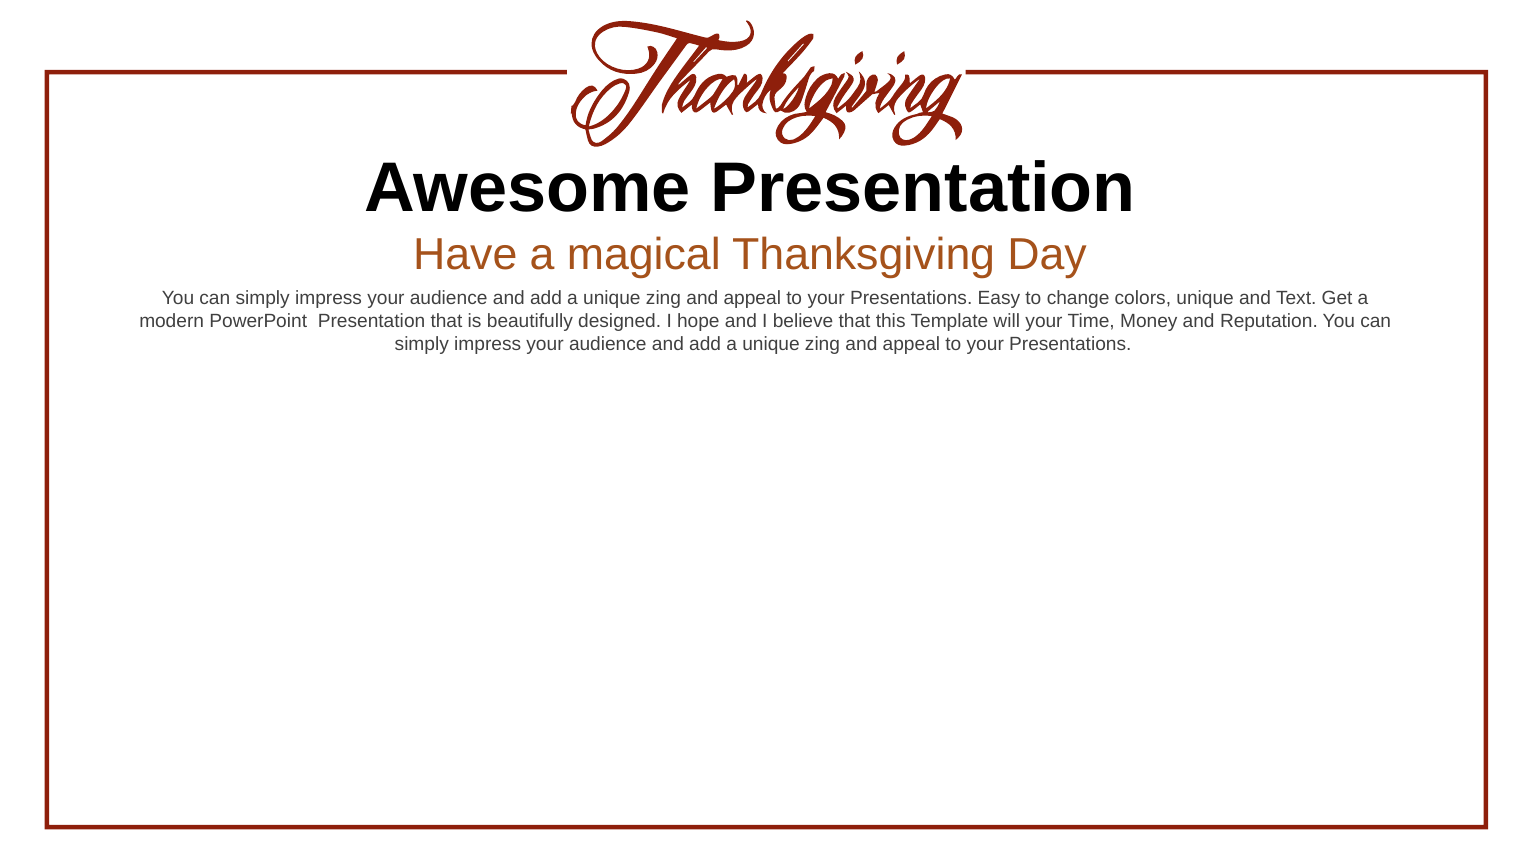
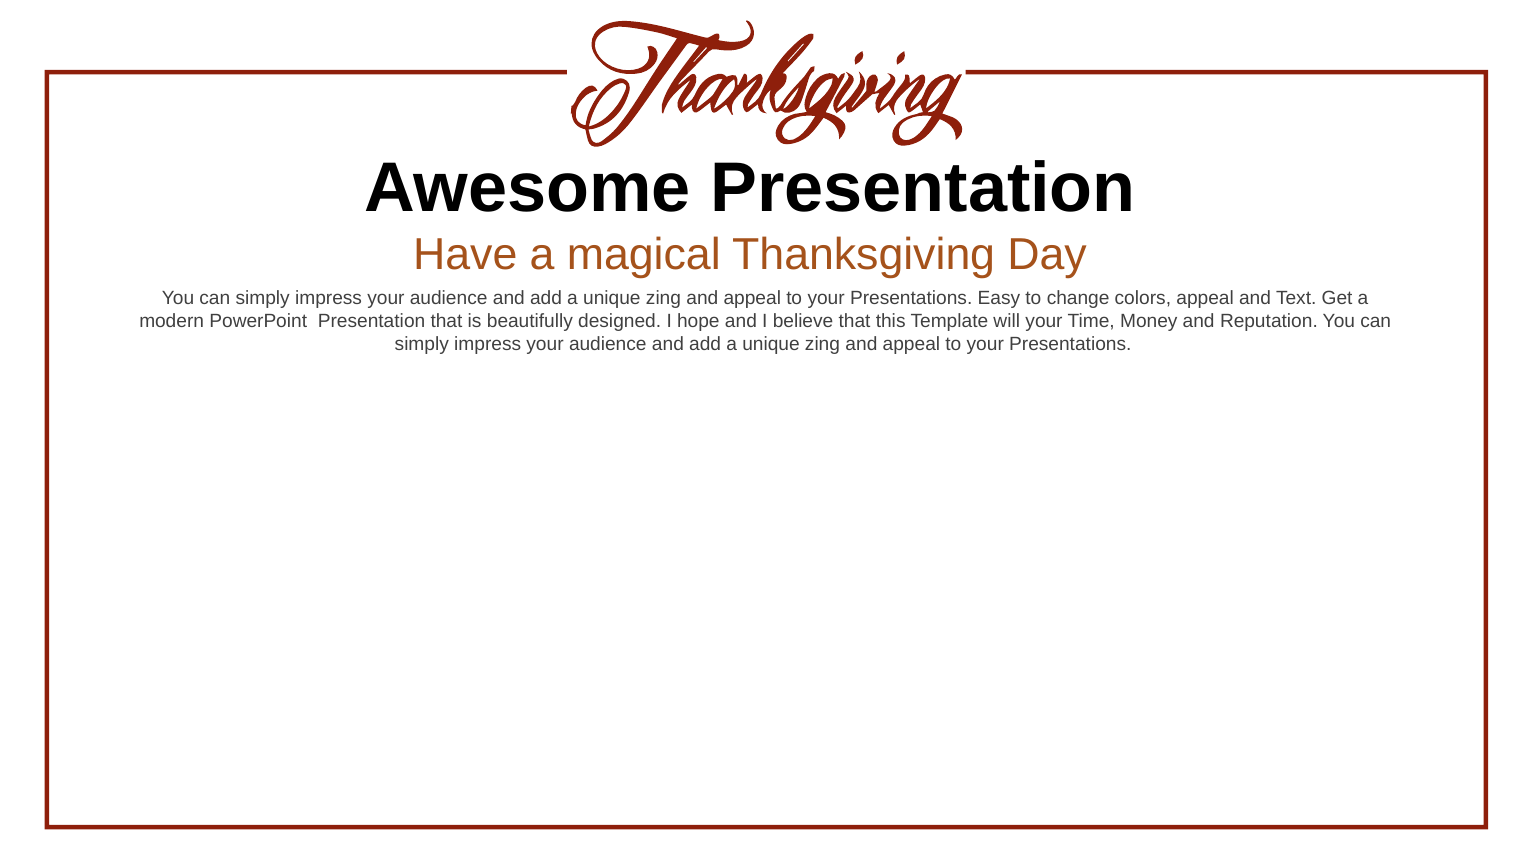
colors unique: unique -> appeal (1205, 298)
